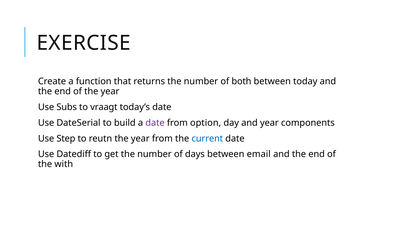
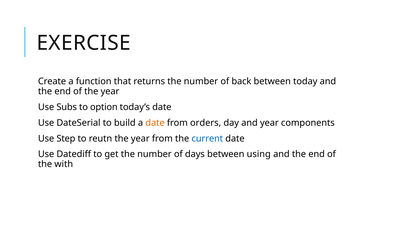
both: both -> back (241, 81)
vraagt: vraagt -> option (104, 107)
date colour: purple -> orange (155, 122)
option: option -> orders (206, 122)
email: email -> using (259, 154)
